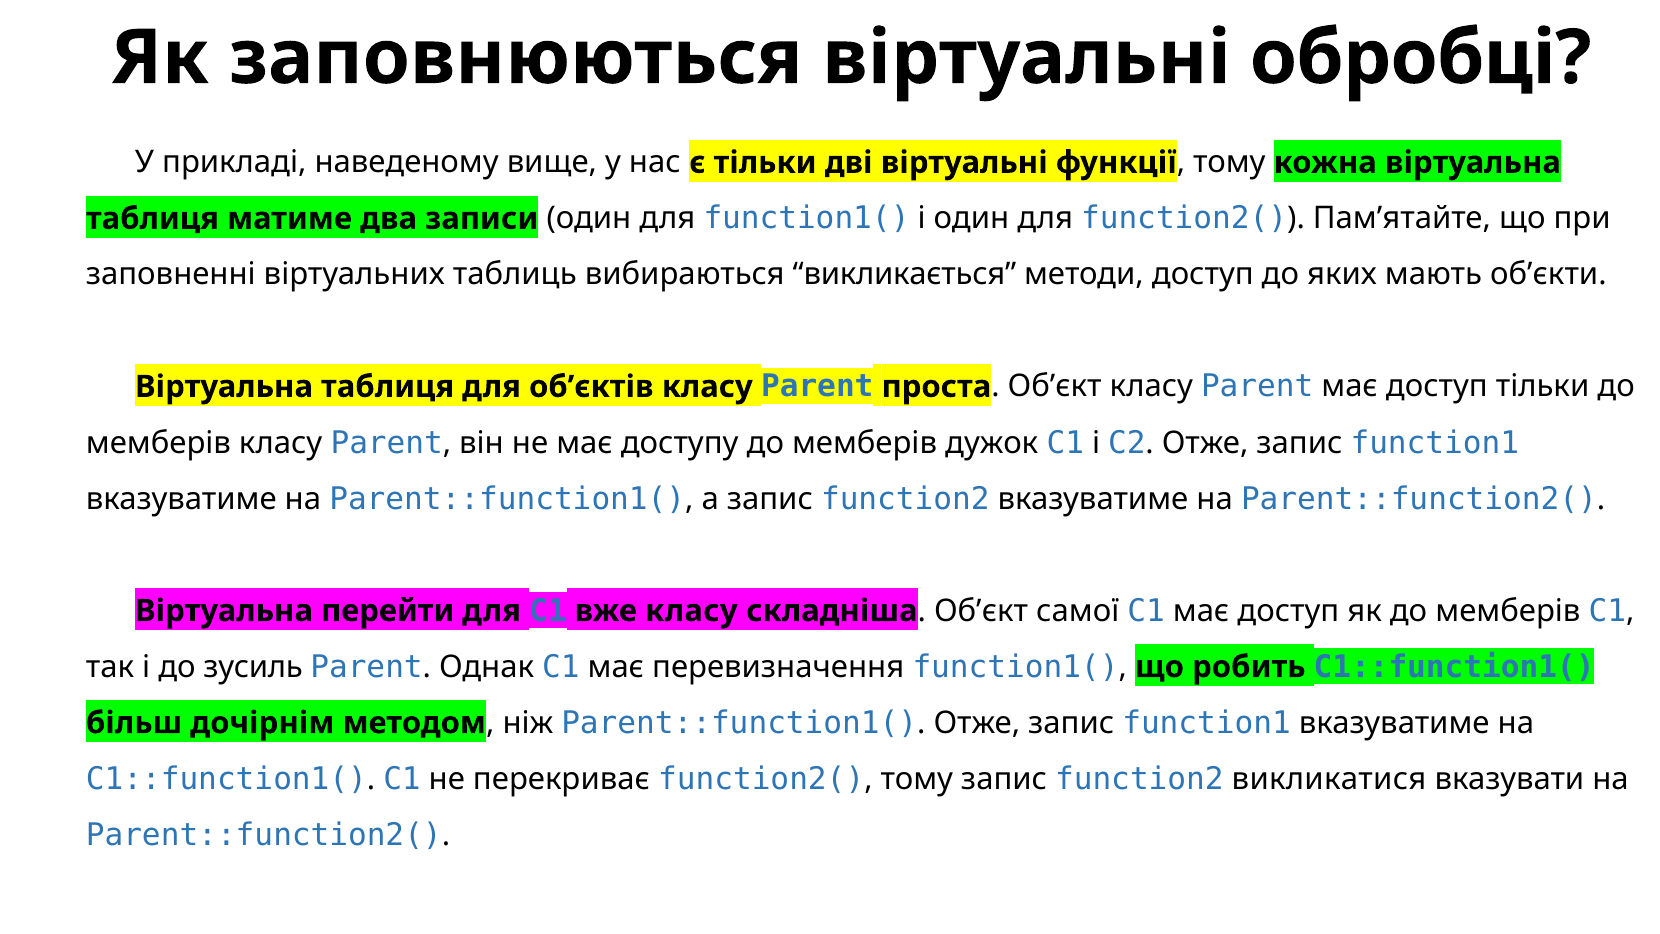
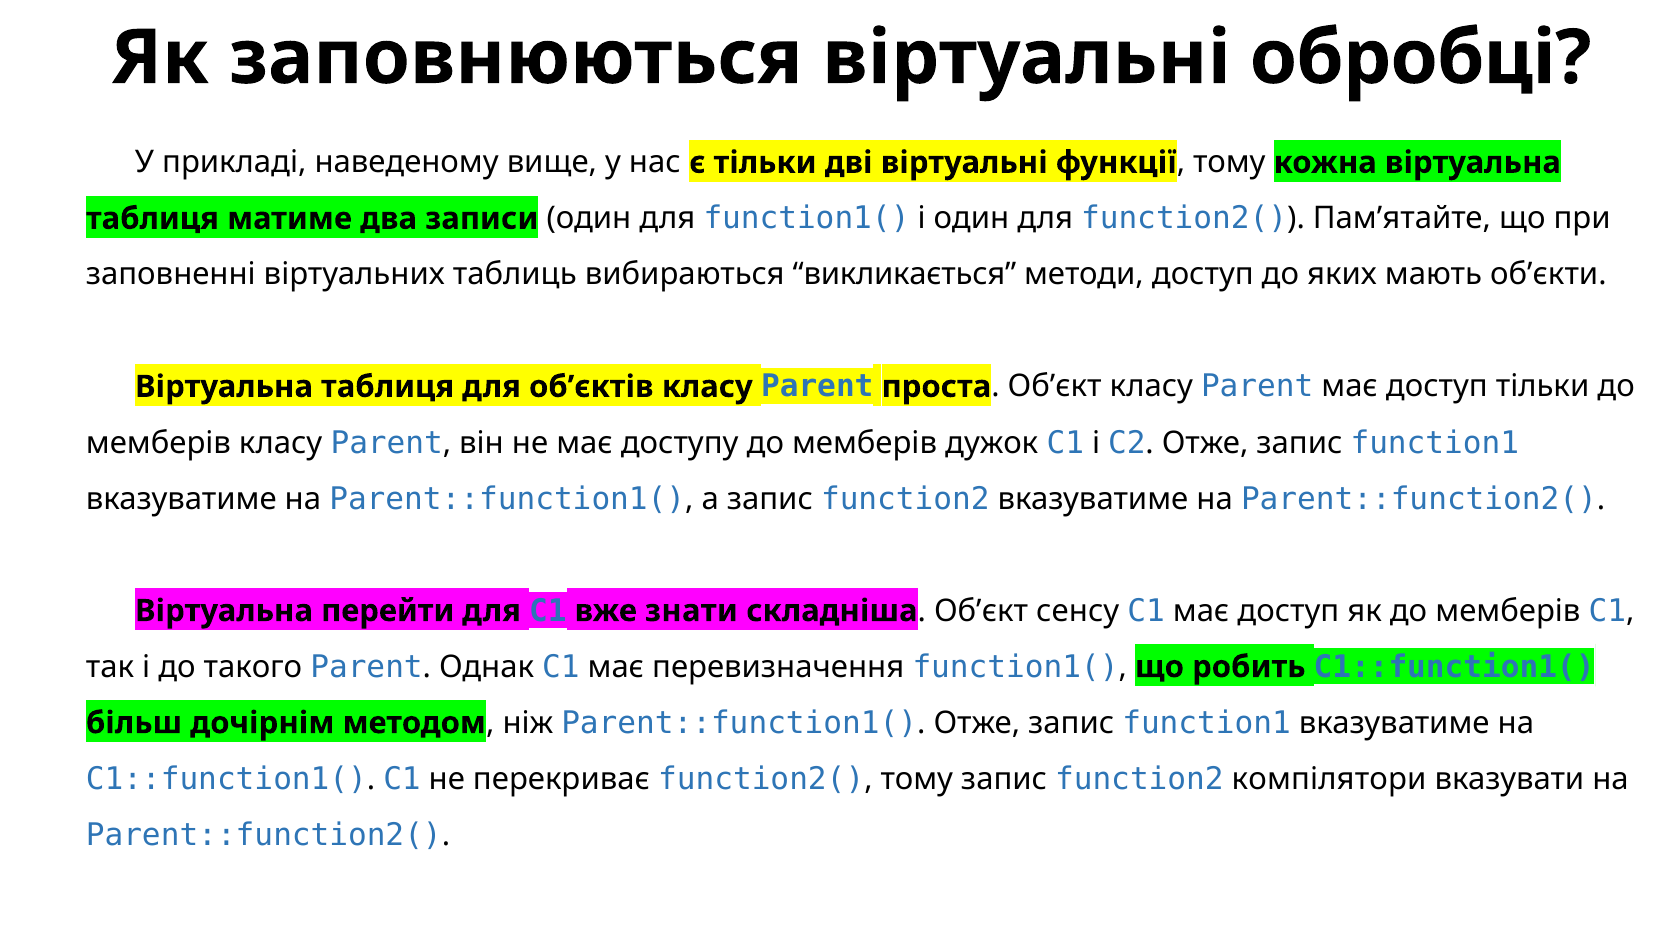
вже класу: класу -> знати (691, 611)
самої: самої -> сенсу (1078, 611)
зусиль: зусиль -> такого (253, 667)
викликатися: викликатися -> компілятори (1329, 779)
